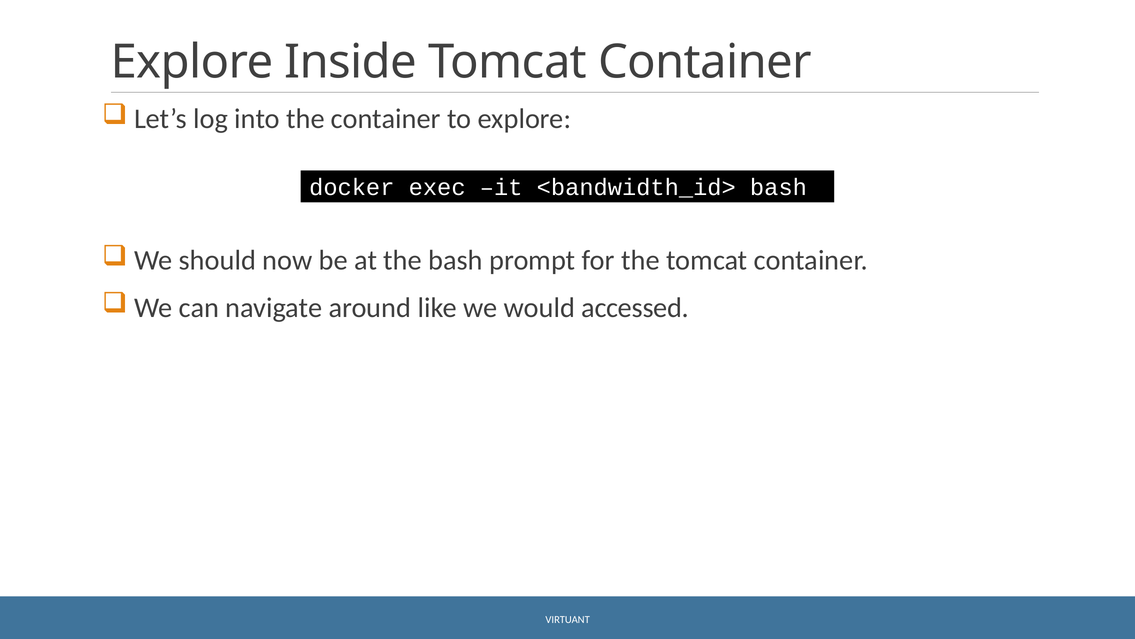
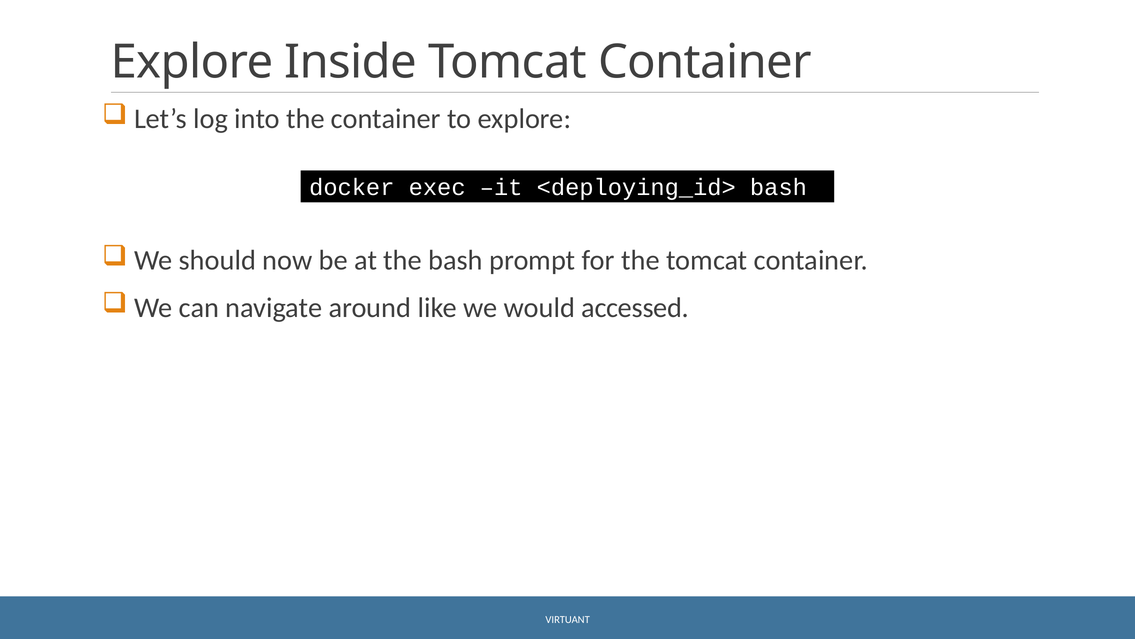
<bandwidth_id>: <bandwidth_id> -> <deploying_id> (636, 187)
